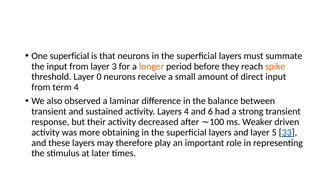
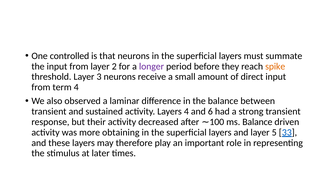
One superficial: superficial -> controlled (69, 56)
3: 3 -> 2 (114, 66)
longer colour: orange -> purple (152, 66)
0: 0 -> 3 (99, 77)
ms Weaker: Weaker -> Balance (257, 122)
